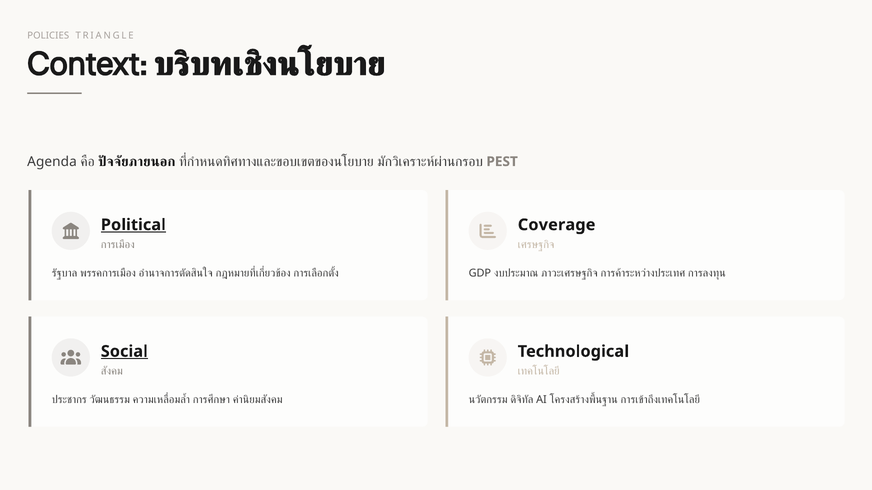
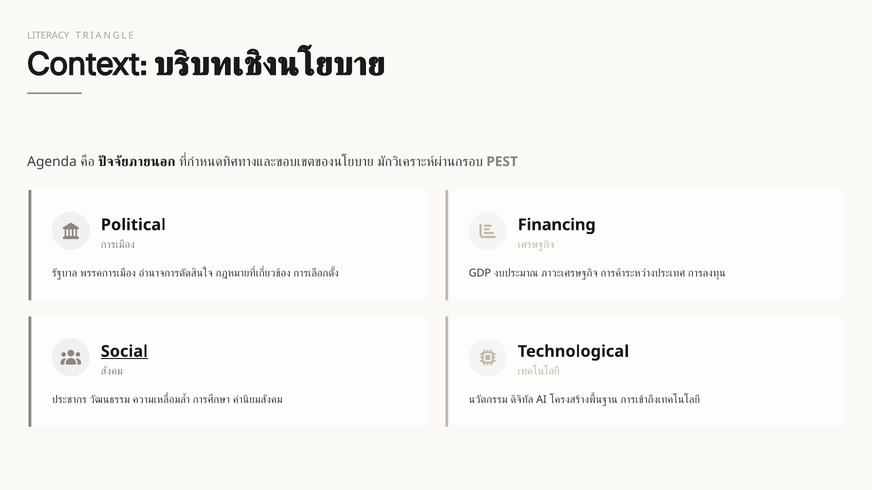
POLICIES: POLICIES -> LITERACY (48, 36)
Political underline: present -> none (133, 225)
Coverage: Coverage -> Financing (557, 225)
